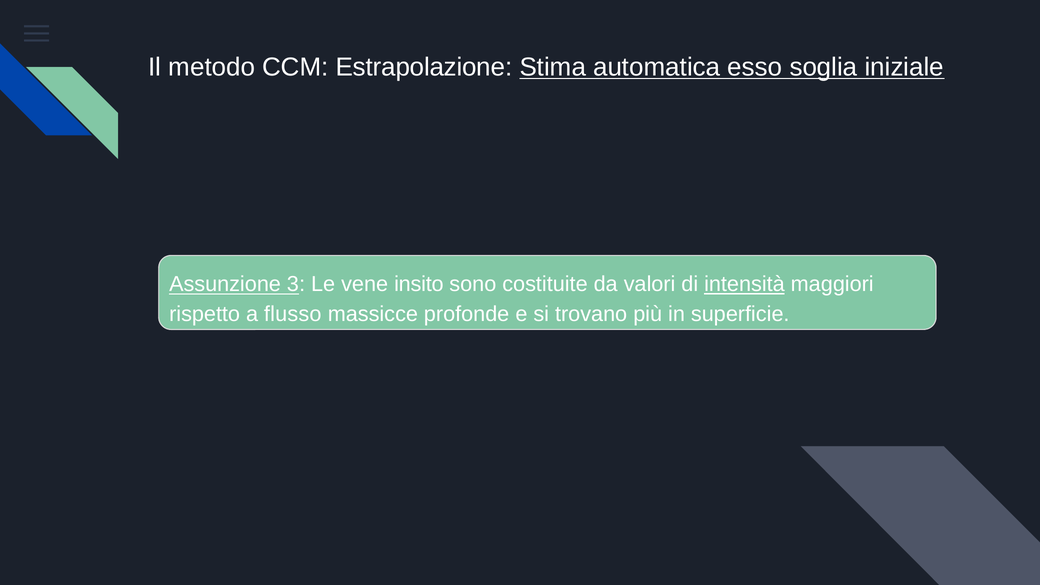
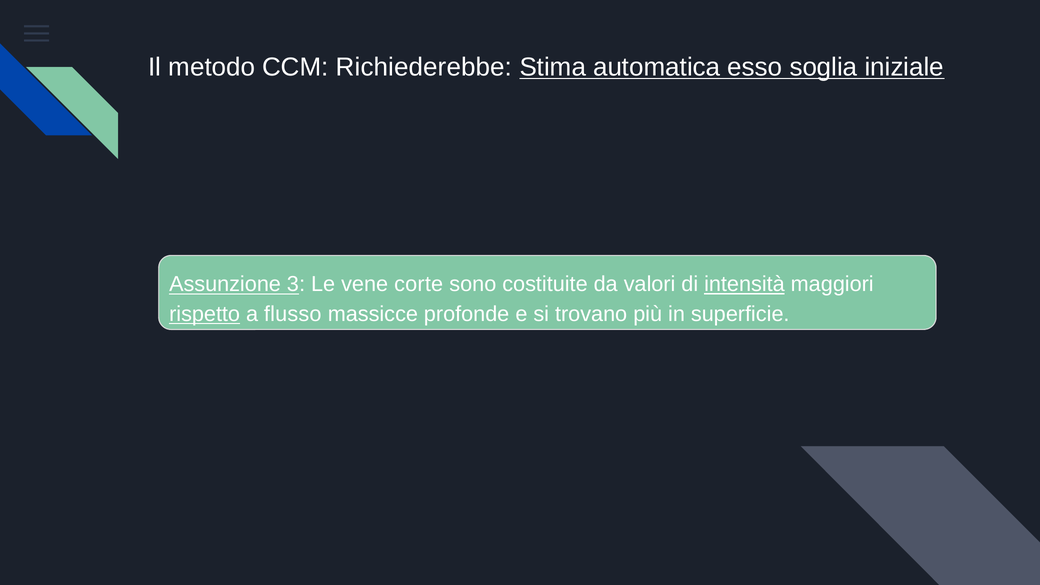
Estrapolazione: Estrapolazione -> Richiederebbe (424, 67)
insito: insito -> corte (419, 284)
rispetto underline: none -> present (205, 314)
